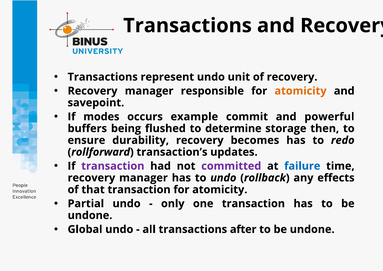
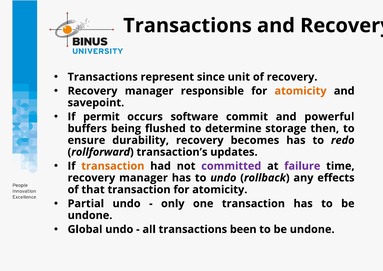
represent undo: undo -> since (211, 77)
modes: modes -> permit (101, 117)
example: example -> software (194, 117)
transaction colour: purple -> orange (113, 166)
failure colour: blue -> purple (302, 166)
after: after -> been (243, 229)
